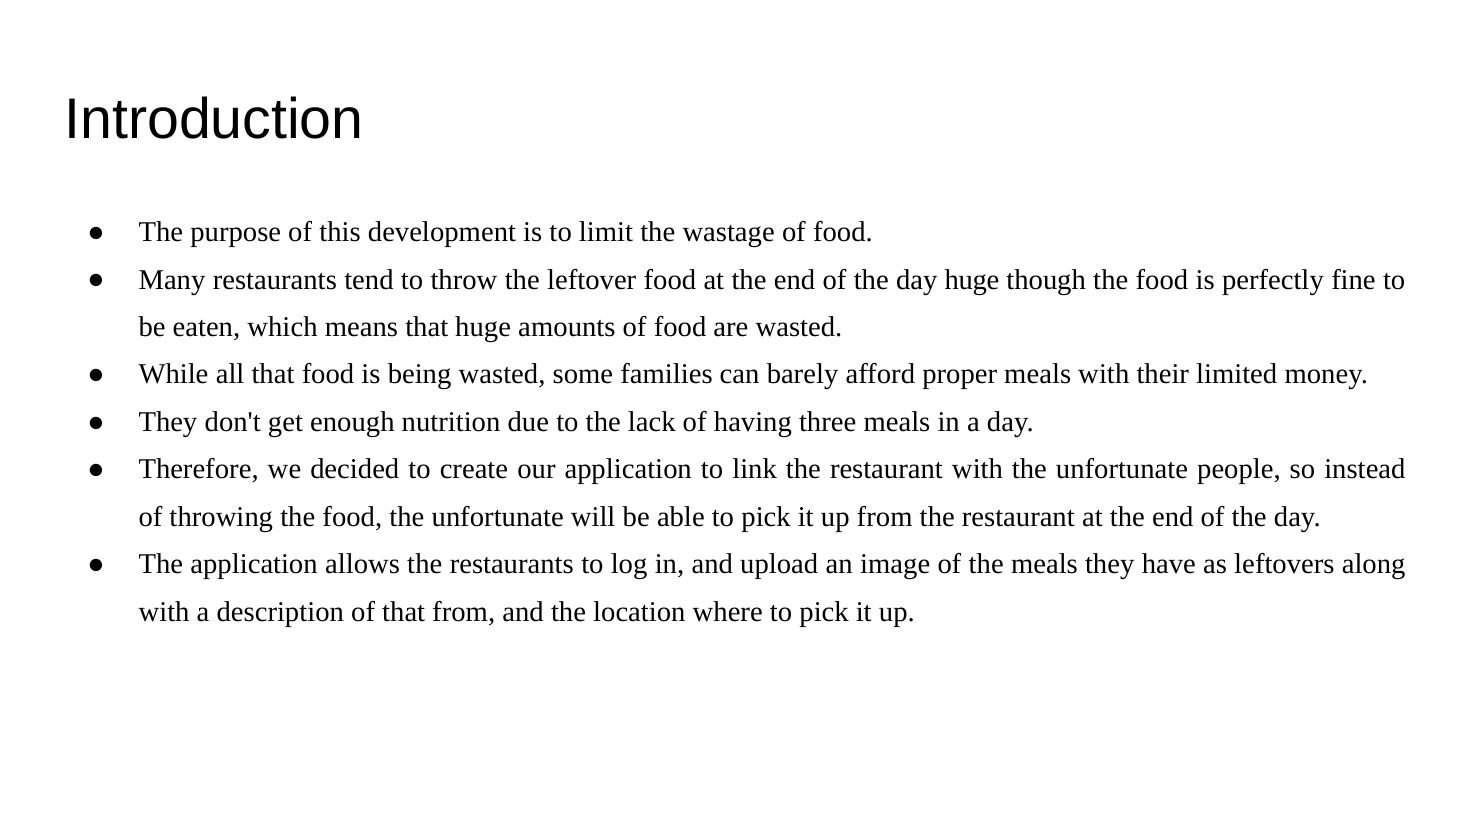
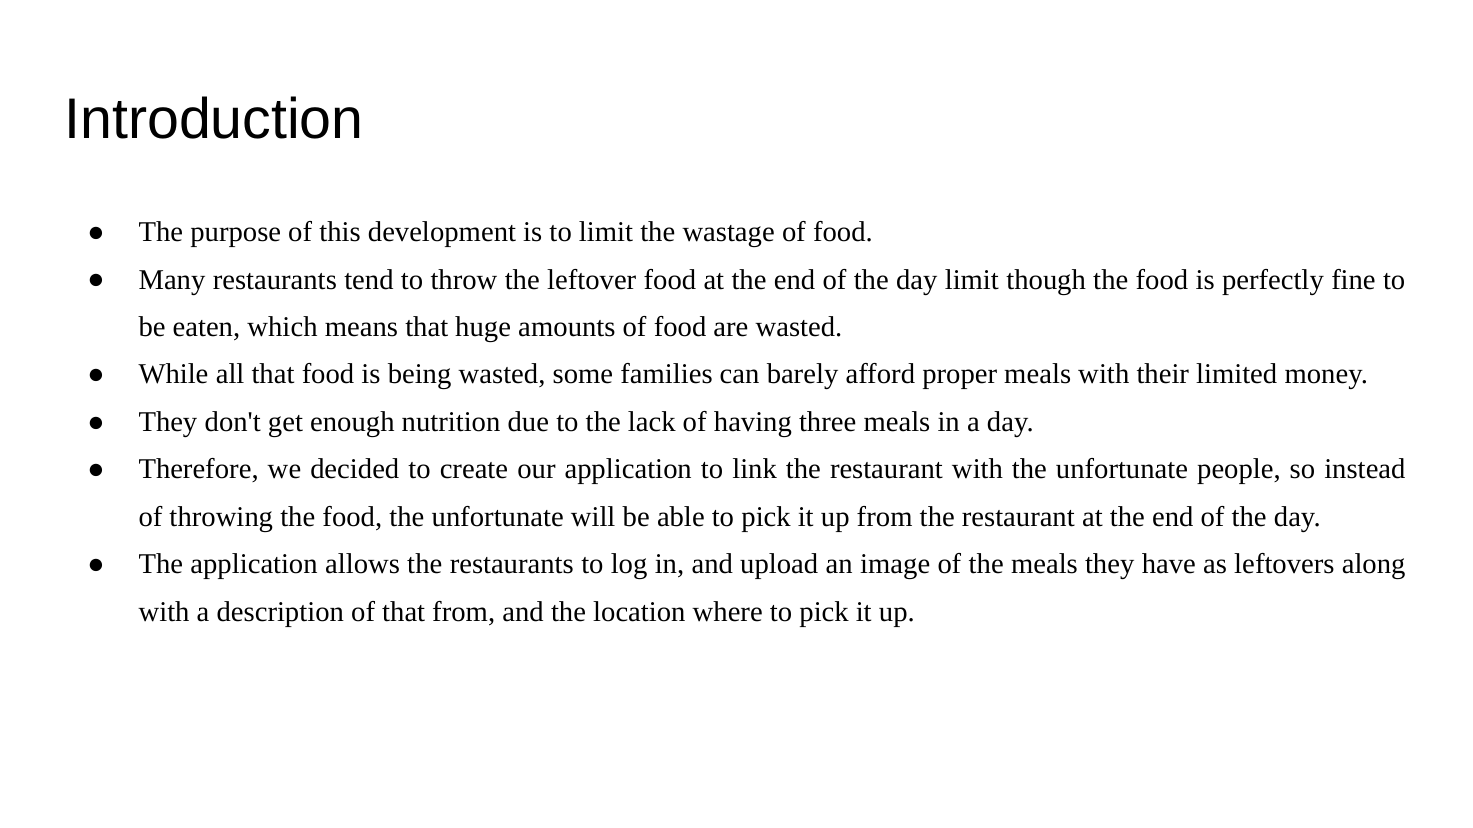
day huge: huge -> limit (972, 280)
